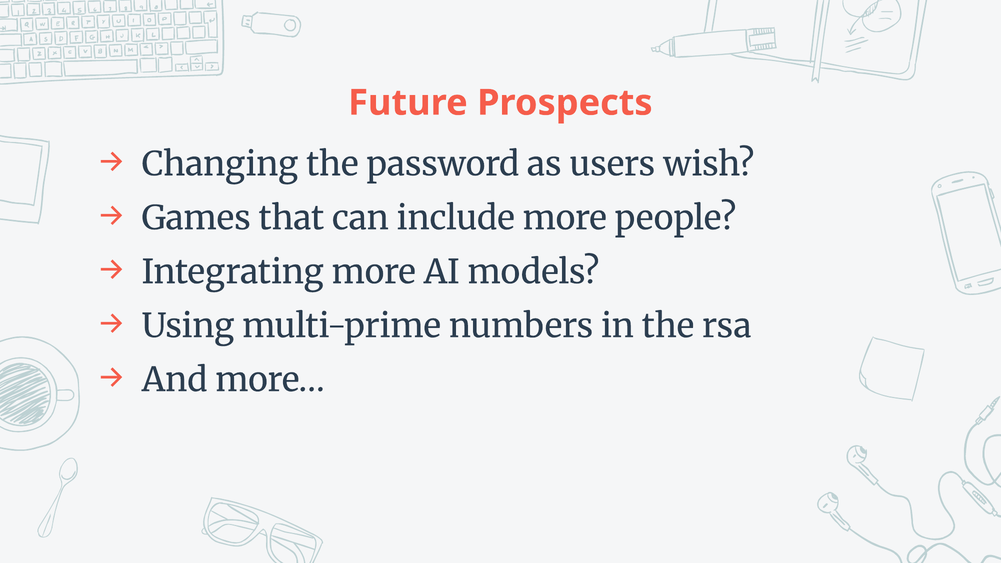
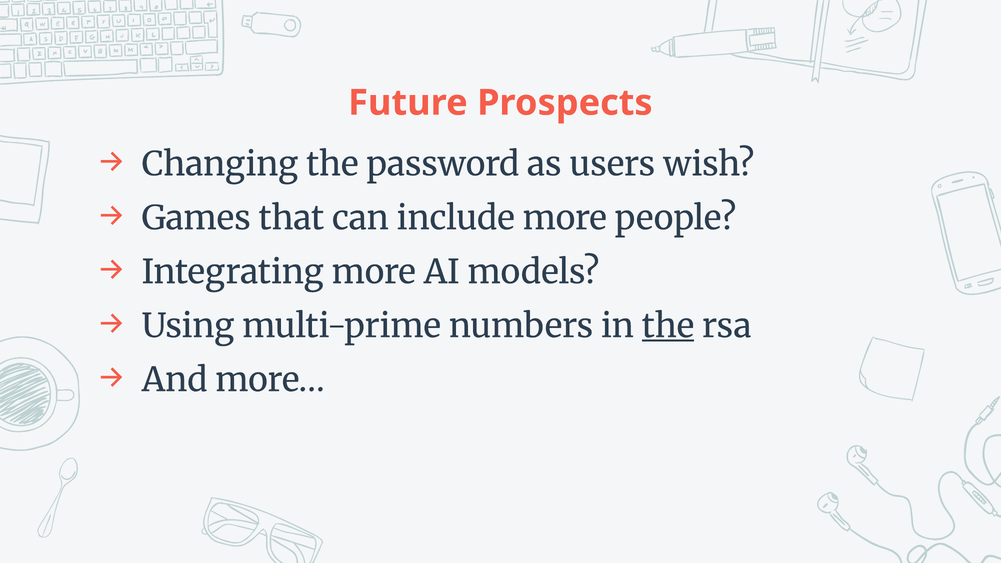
the underline: none -> present (668, 326)
